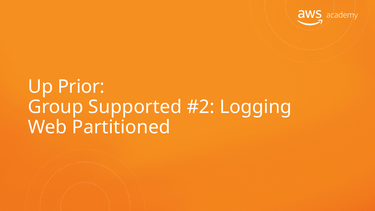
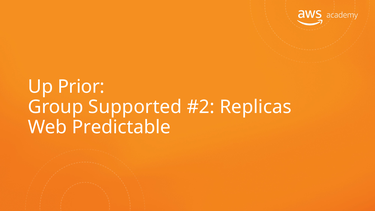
Logging: Logging -> Replicas (256, 107)
Partitioned: Partitioned -> Predictable (121, 127)
